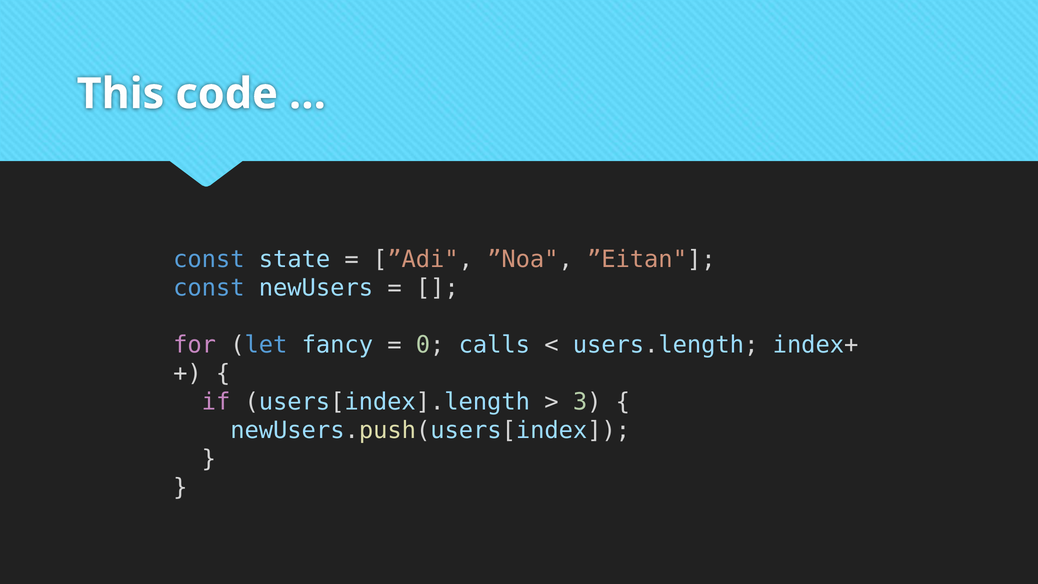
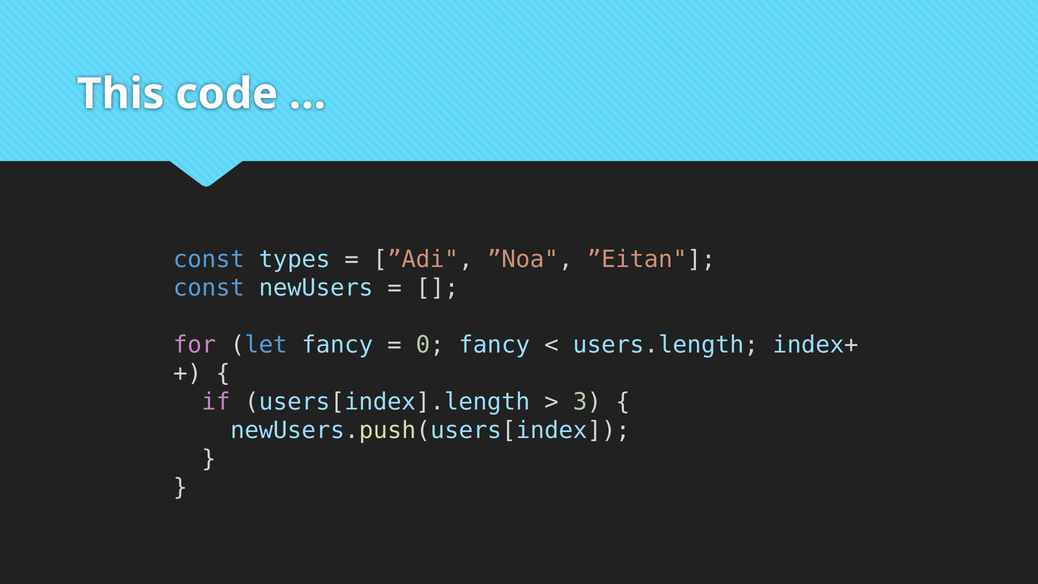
state: state -> types (295, 259)
0 calls: calls -> fancy (494, 345)
